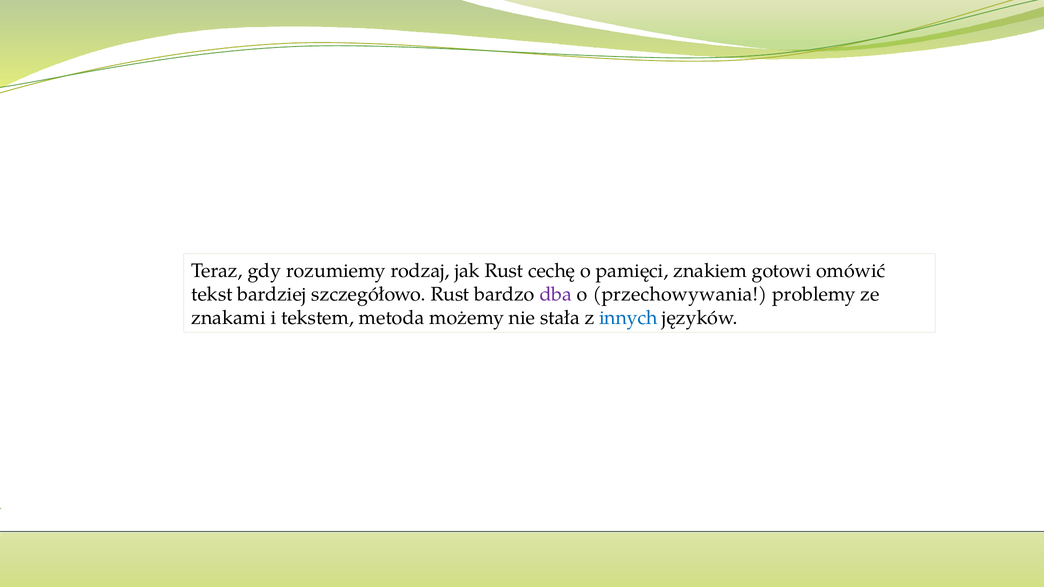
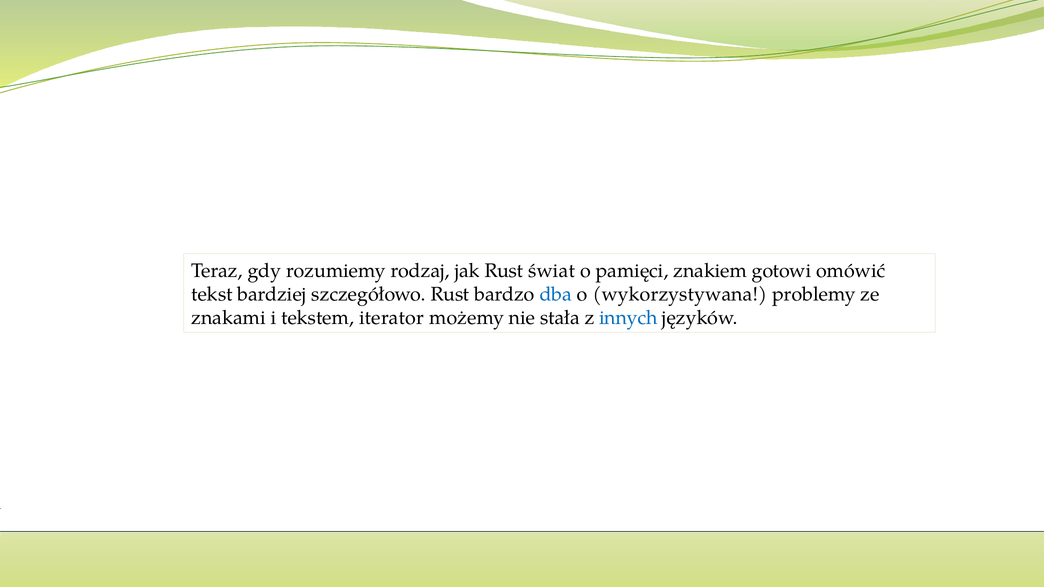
cechę: cechę -> świat (552, 271)
dba colour: purple -> blue (556, 295)
przechowywania: przechowywania -> wykorzystywana (680, 295)
metoda: metoda -> iterator (392, 318)
